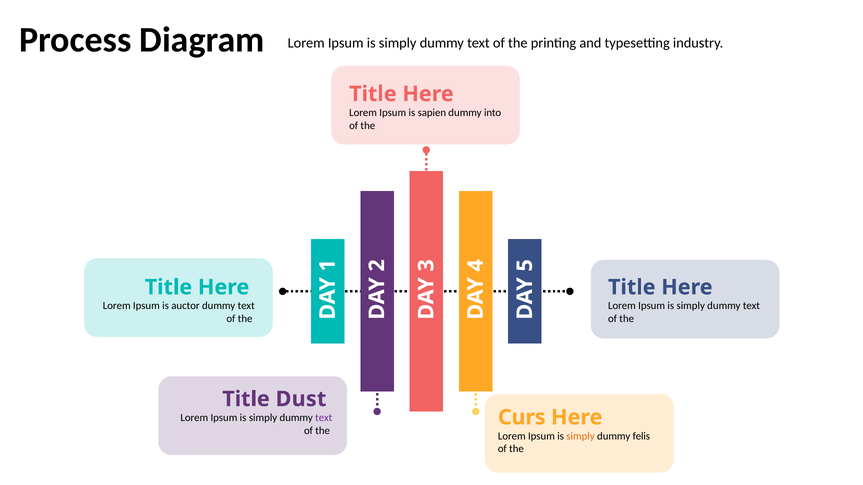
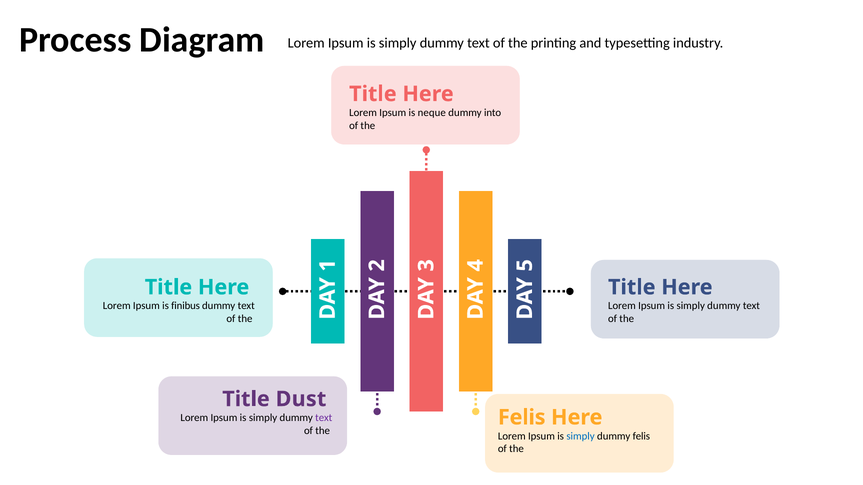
sapien: sapien -> neque (432, 113)
auctor: auctor -> finibus (186, 306)
Curs: Curs -> Felis (522, 418)
simply colour: orange -> blue (581, 436)
